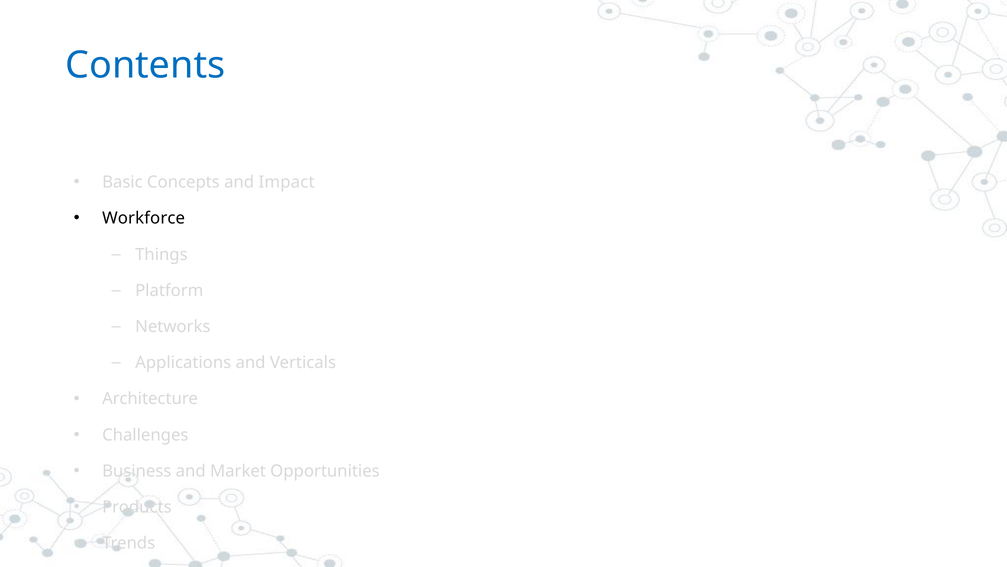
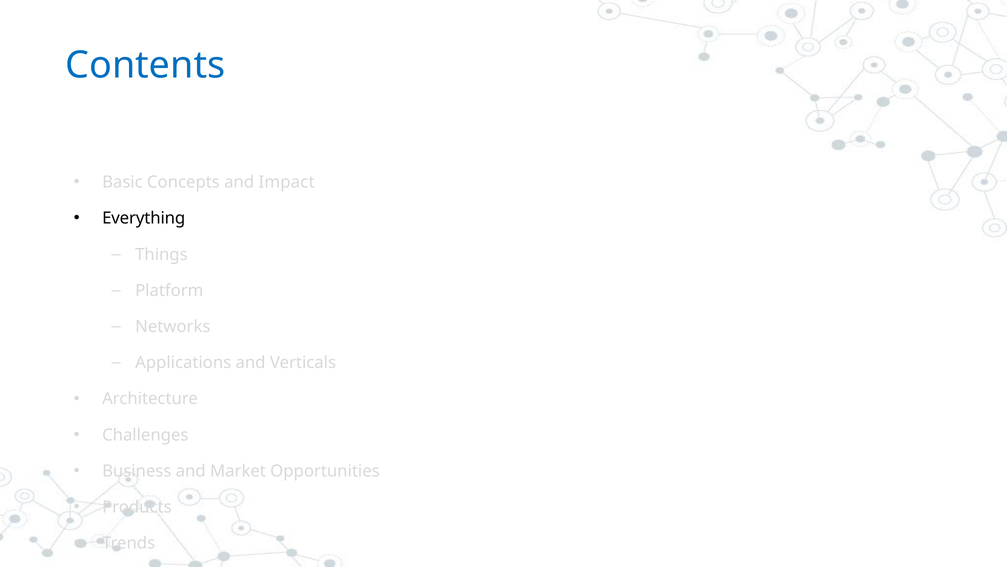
Workforce: Workforce -> Everything (144, 218)
